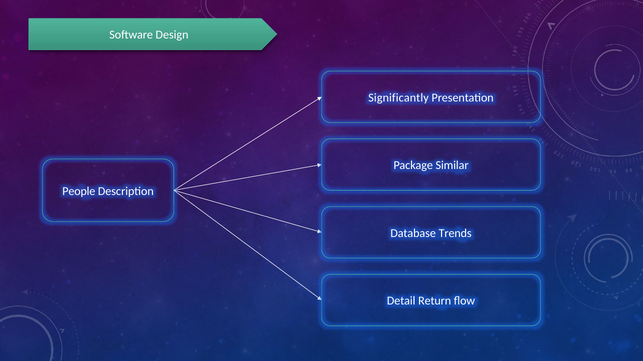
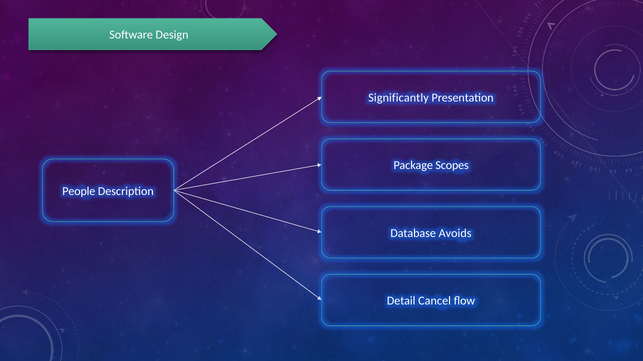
Similar: Similar -> Scopes (452, 166)
Trends: Trends -> Avoids (455, 234)
Return: Return -> Cancel (435, 301)
